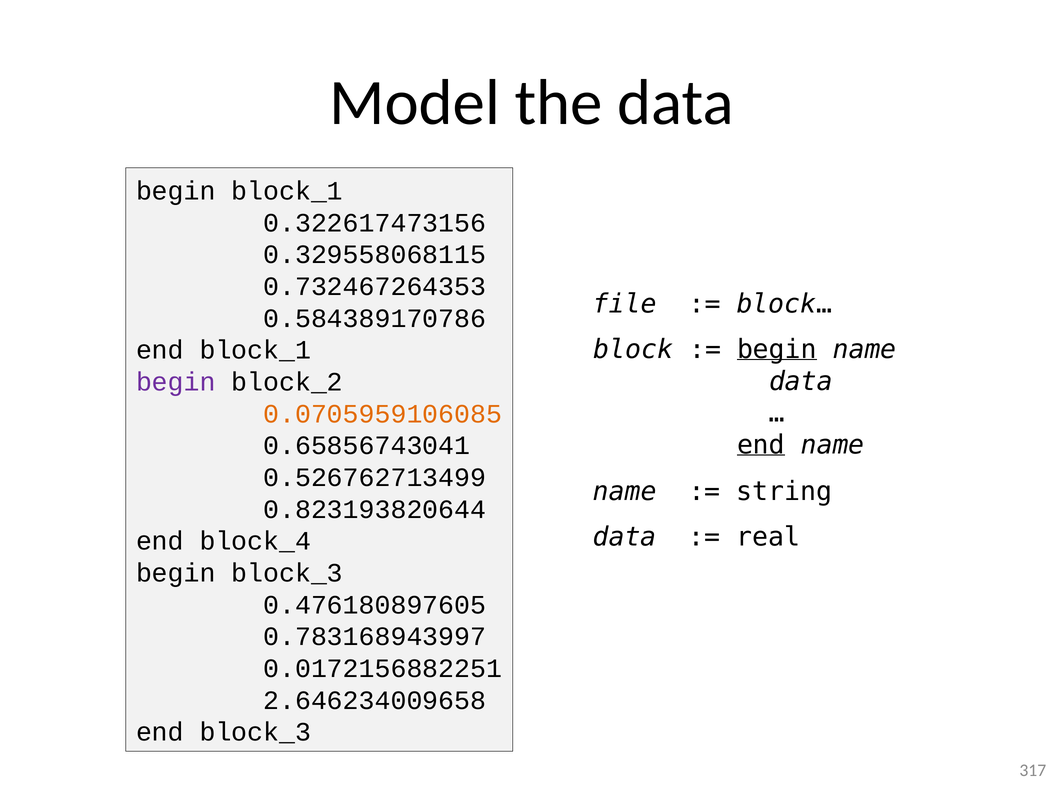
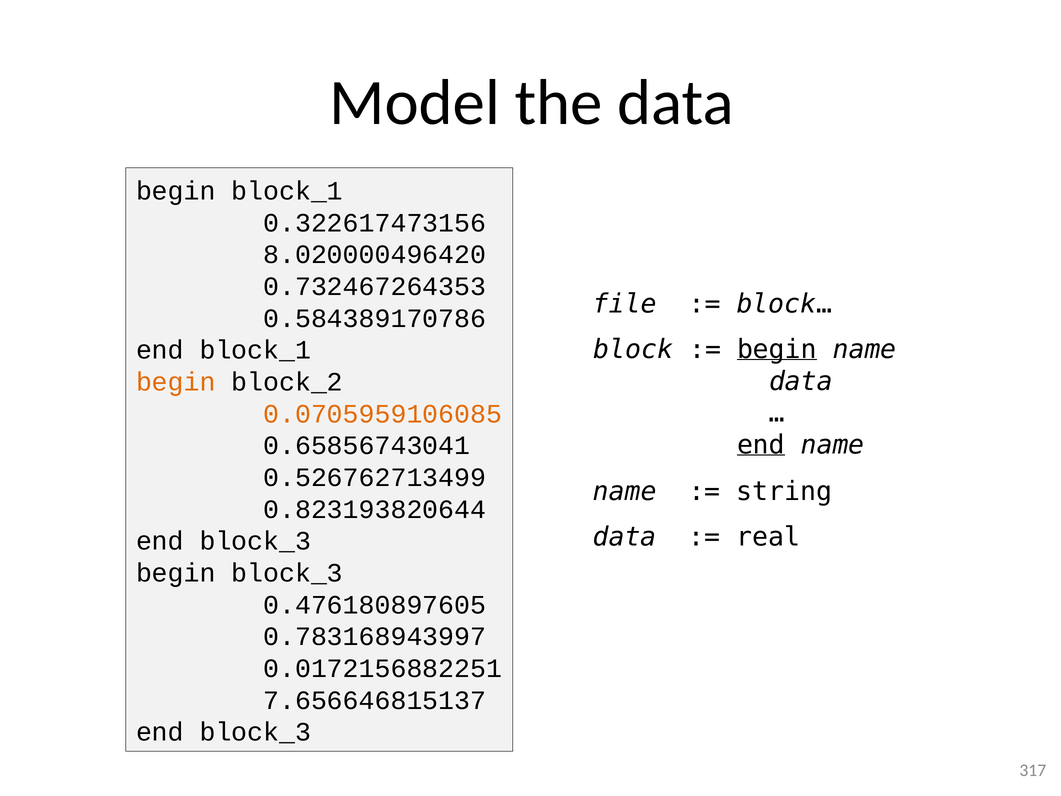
0.329558068115: 0.329558068115 -> 8.020000496420 (375, 255)
begin colour: purple -> orange (176, 382)
block_4: block_4 -> block_3 (255, 541)
2.646234009658: 2.646234009658 -> 7.656646815137 (375, 700)
